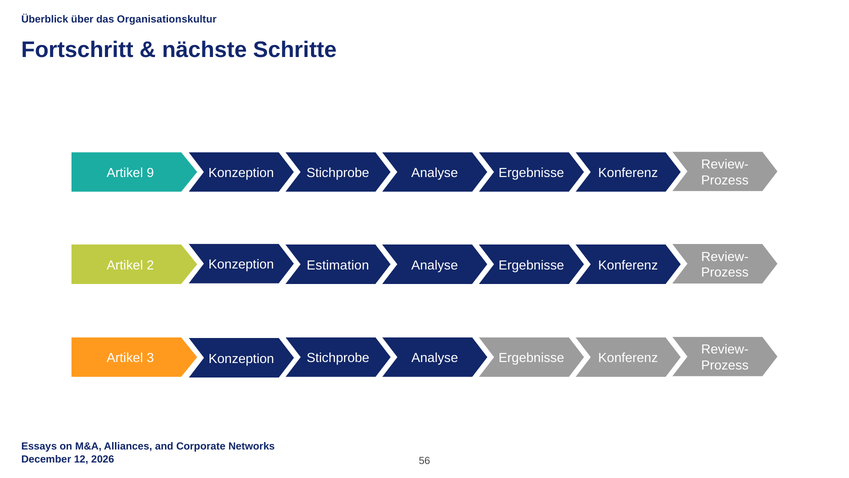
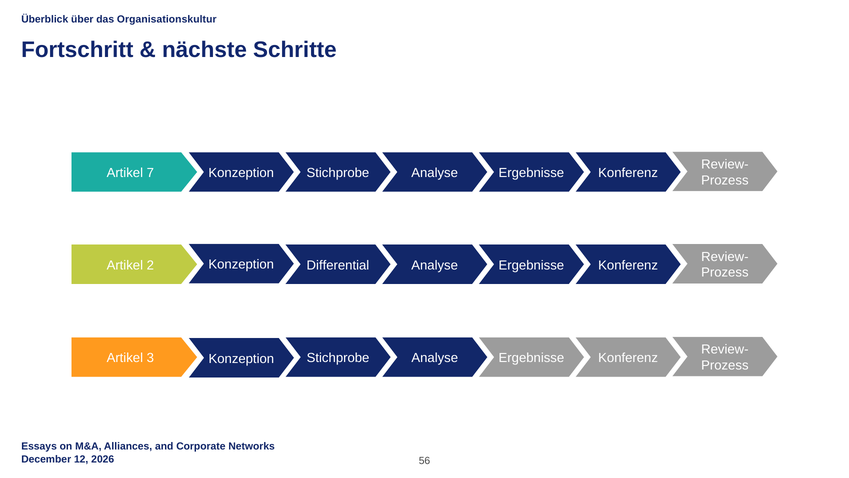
9: 9 -> 7 (150, 173)
Estimation: Estimation -> Differential (338, 265)
